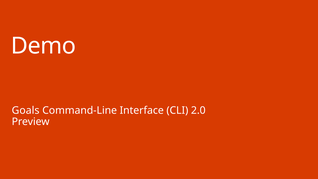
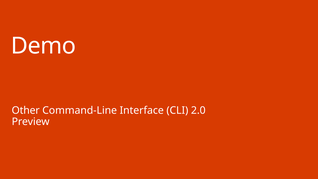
Goals: Goals -> Other (26, 110)
